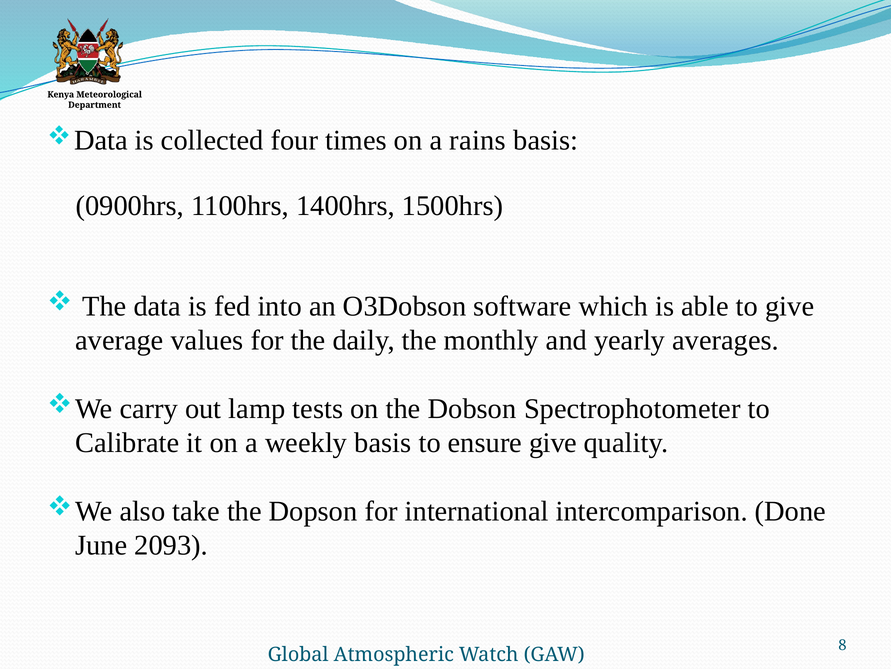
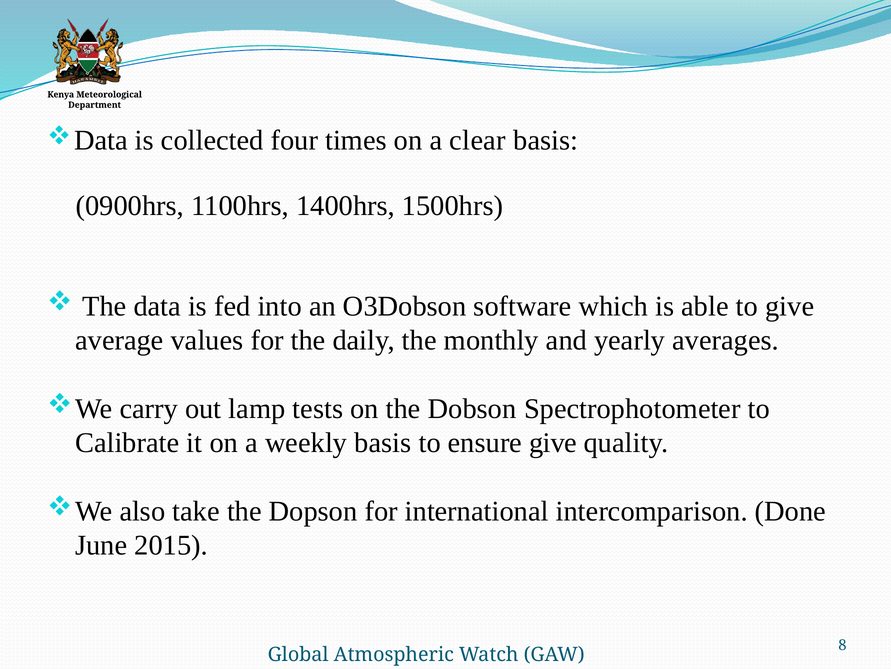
rains: rains -> clear (478, 140)
2093: 2093 -> 2015 (171, 545)
